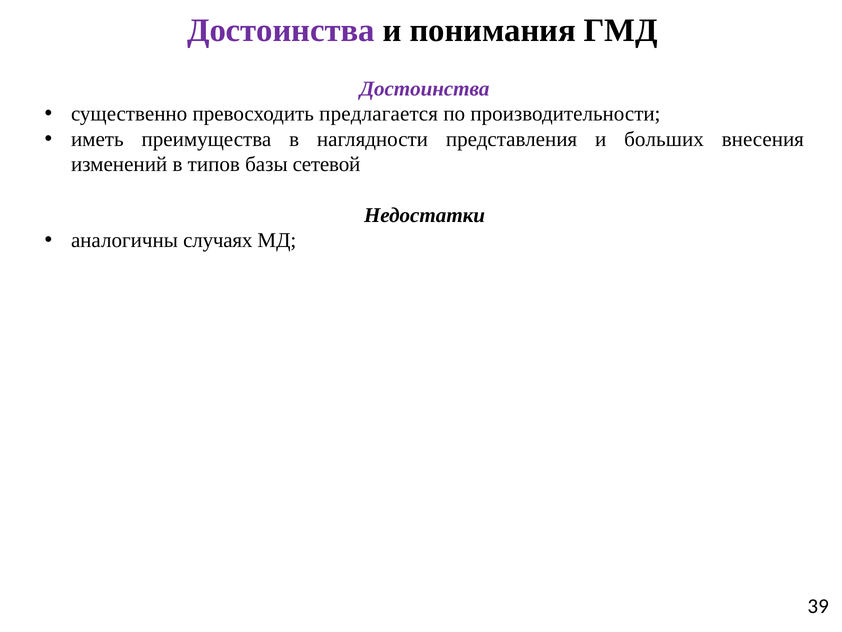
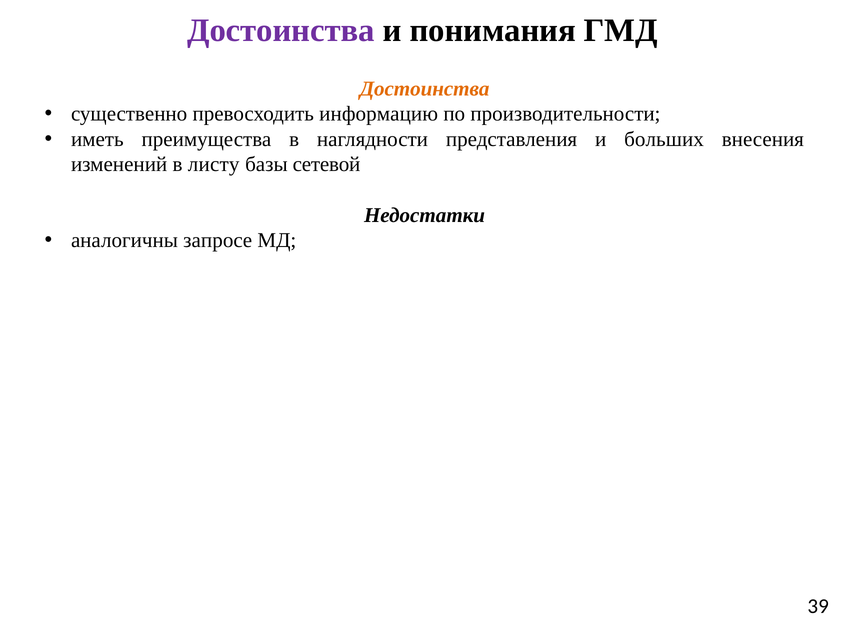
Достоинства colour: purple -> orange (425, 89)
предлагается: предлагается -> информацию (379, 114)
типов: типов -> листу (214, 164)
случаях: случаях -> запросе (218, 240)
